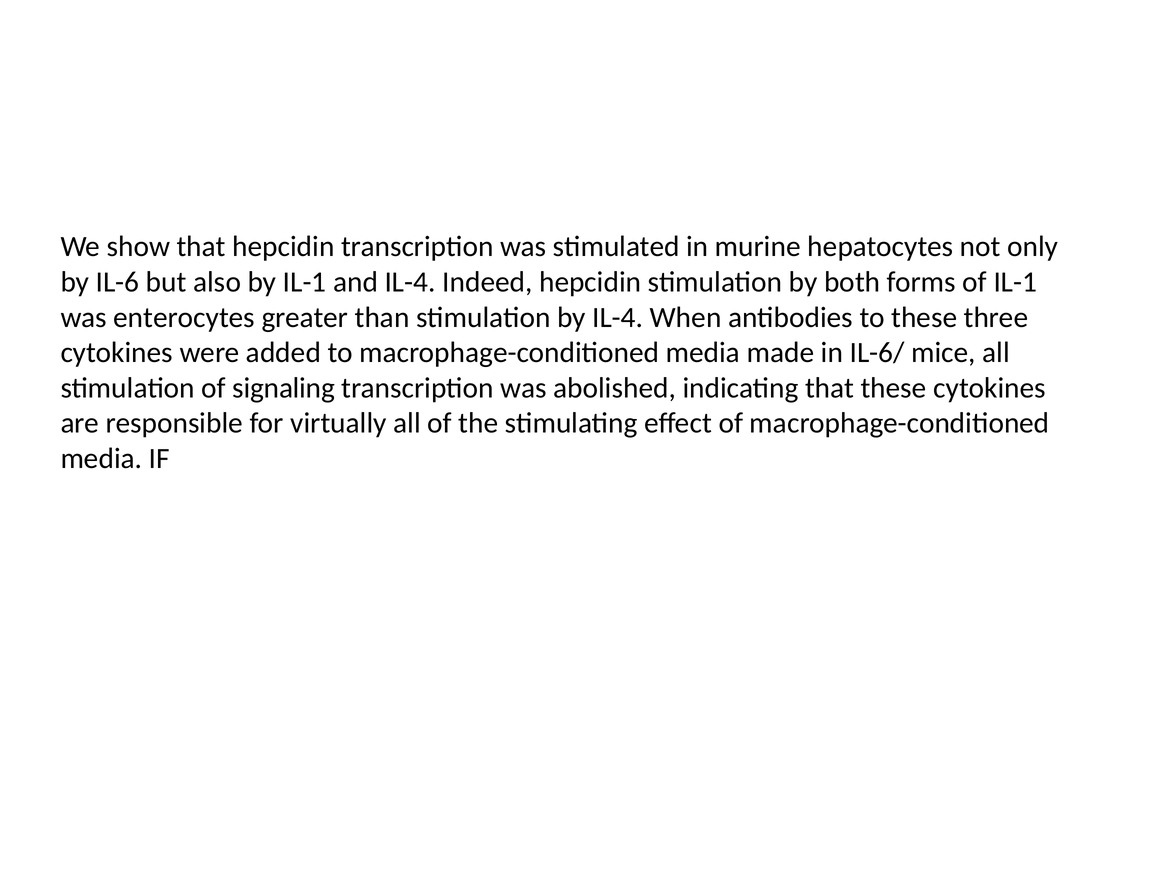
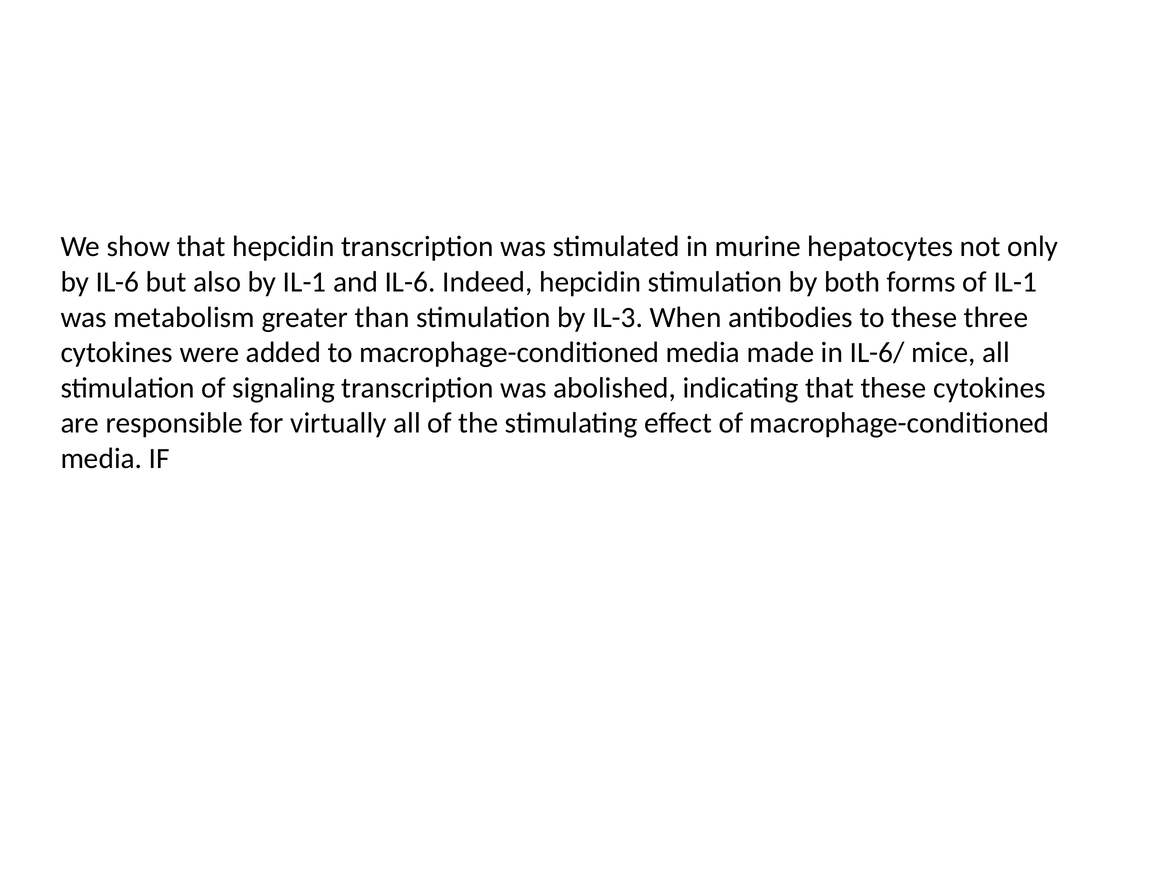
and IL-4: IL-4 -> IL-6 (410, 282)
enterocytes: enterocytes -> metabolism (184, 317)
by IL-4: IL-4 -> IL-3 (618, 317)
